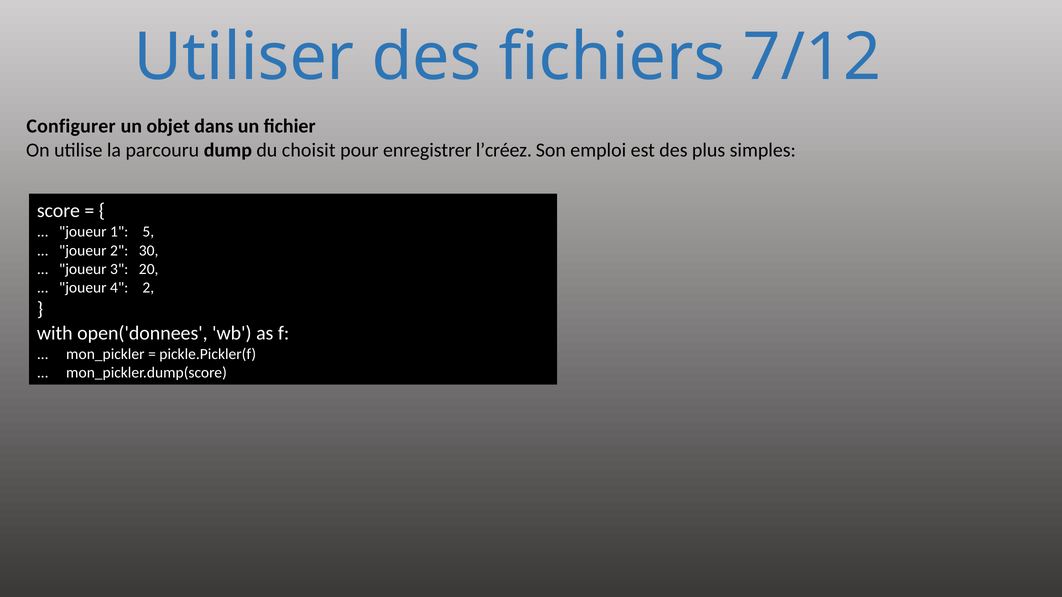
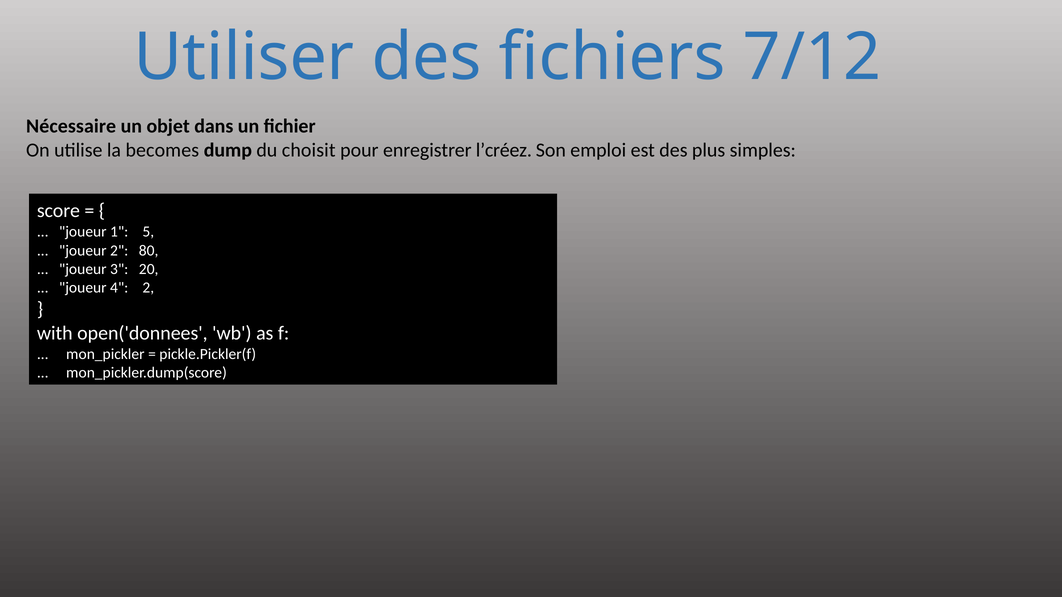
Configurer: Configurer -> Nécessaire (71, 126)
parcouru: parcouru -> becomes (162, 150)
30: 30 -> 80 (149, 251)
